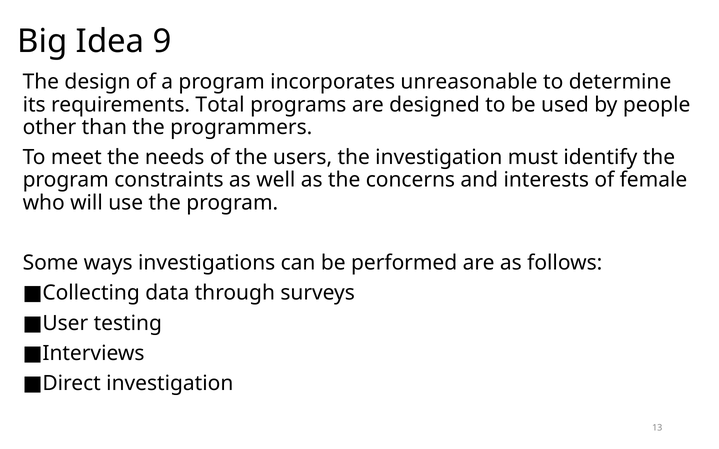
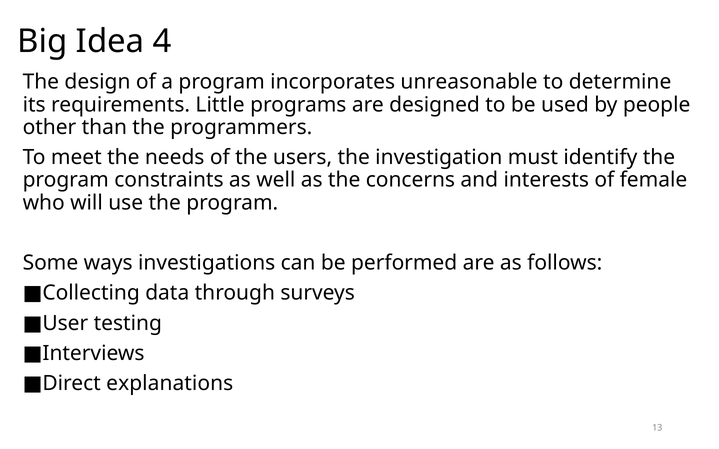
9: 9 -> 4 (162, 42)
Total: Total -> Little (220, 105)
investigation: investigation -> explanations (170, 384)
